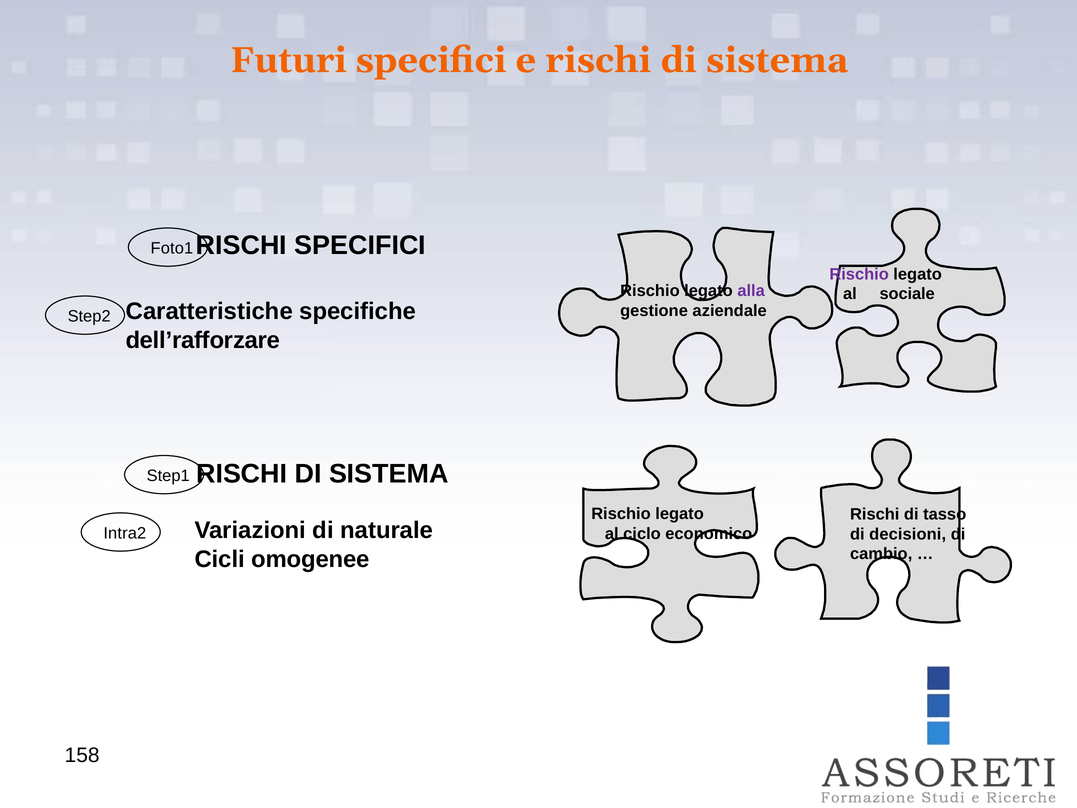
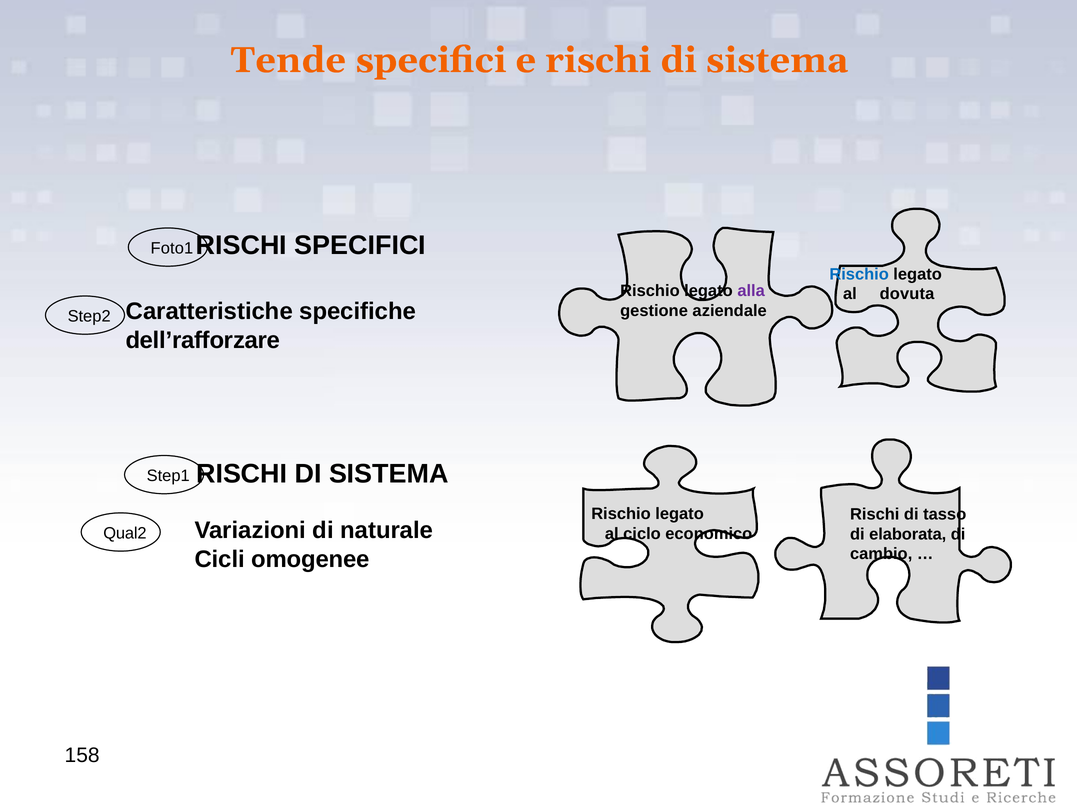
Futuri: Futuri -> Tende (288, 60)
Rischio colour: purple -> blue (859, 274)
sociale: sociale -> dovuta (907, 294)
Intra2: Intra2 -> Qual2 (125, 533)
decisioni: decisioni -> elaborata (908, 534)
